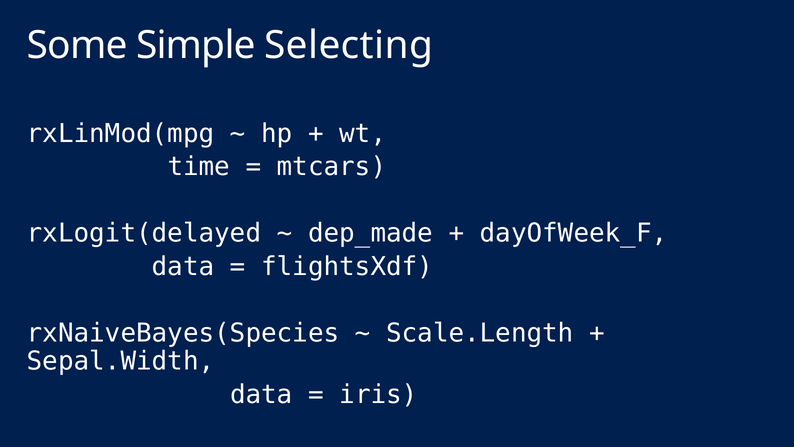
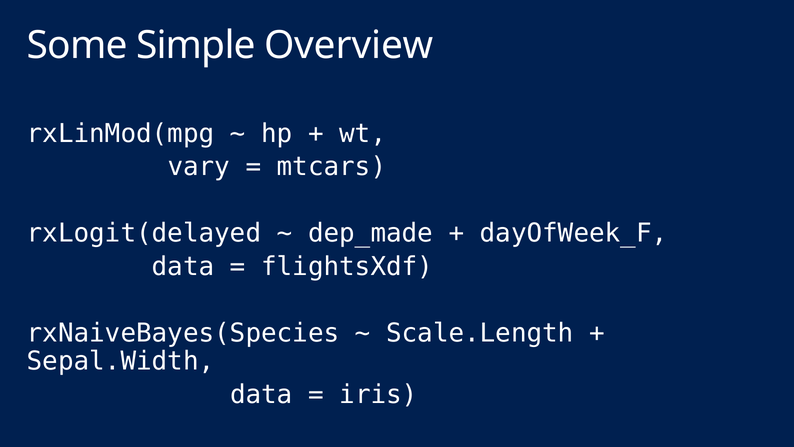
Selecting: Selecting -> Overview (349, 45)
time: time -> vary (199, 167)
